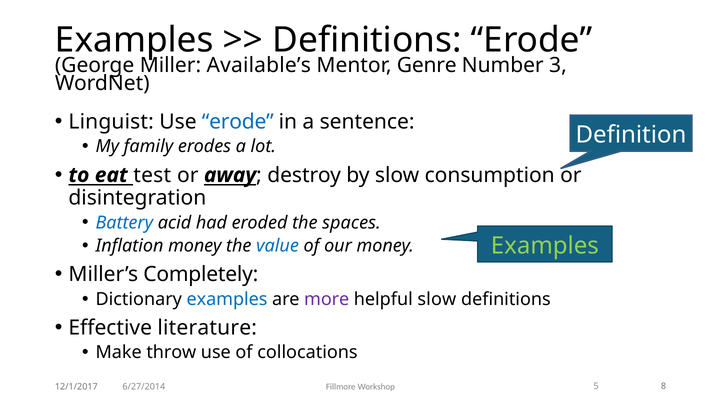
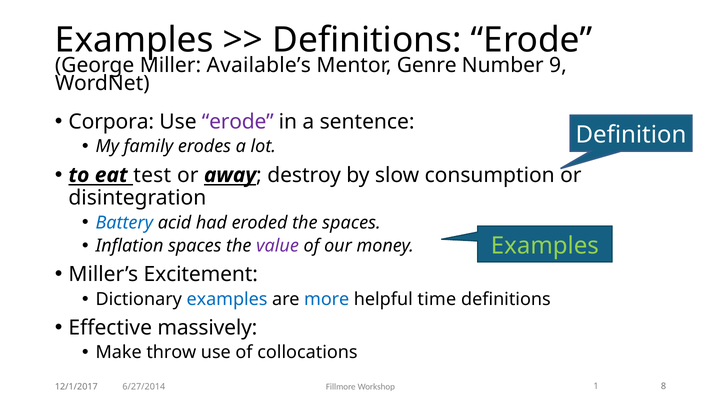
3: 3 -> 9 (558, 65)
Linguist: Linguist -> Corpora (111, 122)
erode colour: blue -> purple (238, 122)
Inflation money: money -> spaces (195, 246)
value colour: blue -> purple (278, 246)
Completely: Completely -> Excitement (201, 275)
more colour: purple -> blue (327, 300)
helpful slow: slow -> time (437, 300)
literature: literature -> massively (207, 328)
5: 5 -> 1 (596, 387)
